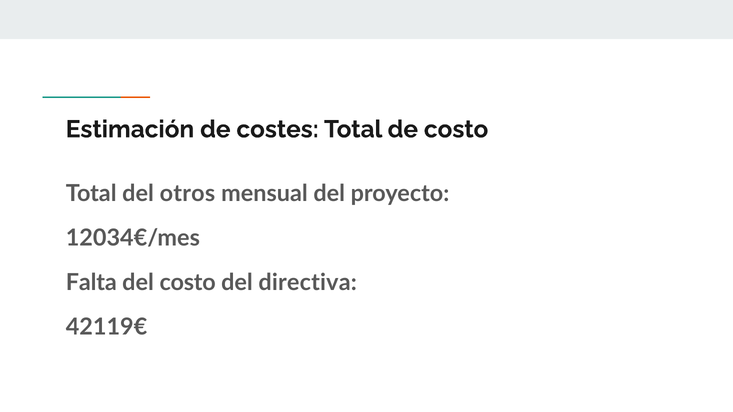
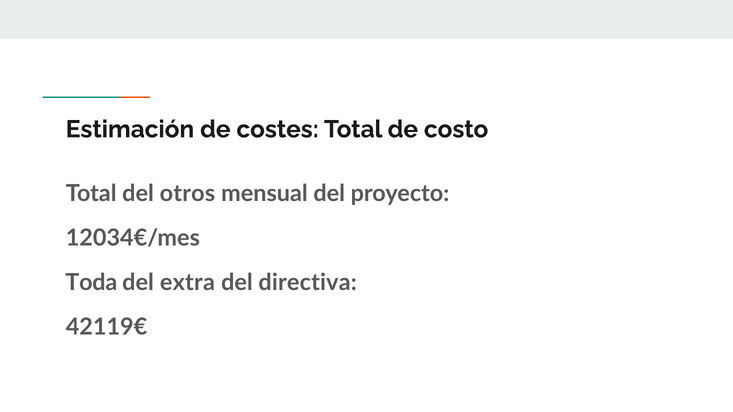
Falta: Falta -> Toda (91, 283)
del costo: costo -> extra (187, 283)
